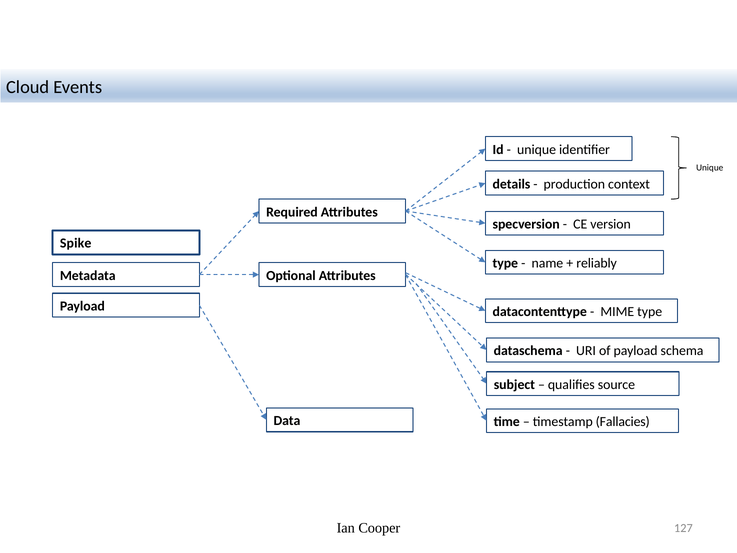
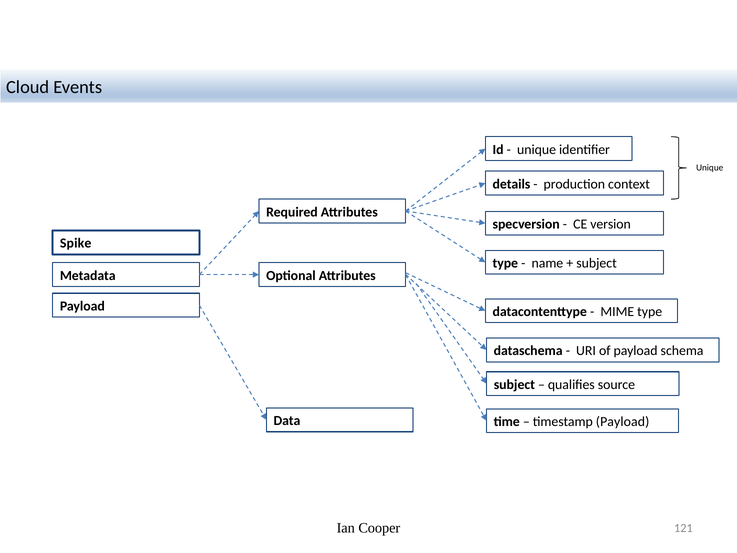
reliably: reliably -> subject (597, 263)
timestamp Fallacies: Fallacies -> Payload (623, 422)
127: 127 -> 121 (683, 528)
